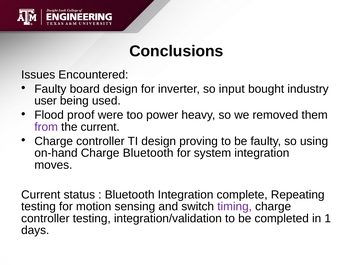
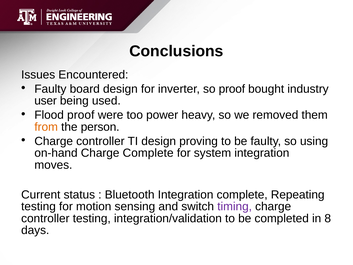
so input: input -> proof (232, 89)
from colour: purple -> orange (46, 127)
the current: current -> person (100, 127)
Charge Bluetooth: Bluetooth -> Complete (148, 153)
1: 1 -> 8 (328, 218)
